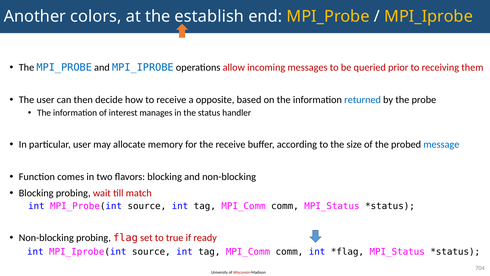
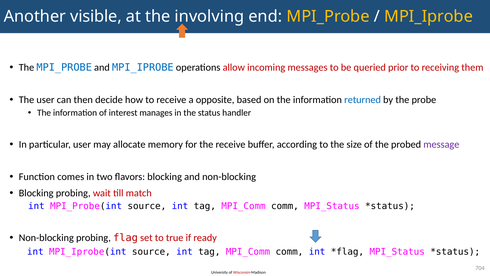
colors: colors -> visible (96, 16)
establish: establish -> involving (209, 16)
message colour: blue -> purple (441, 144)
